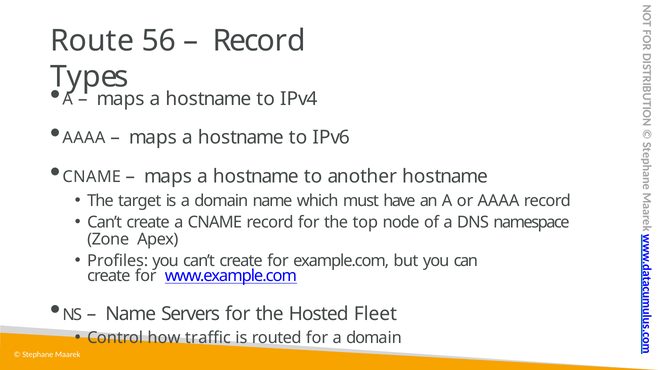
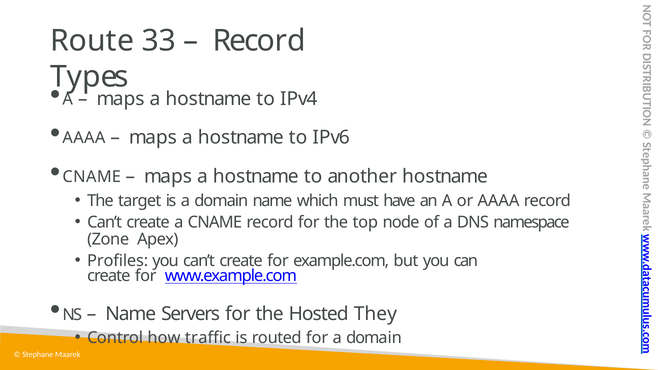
56: 56 -> 33 (159, 41)
Fleet: Fleet -> They (375, 314)
